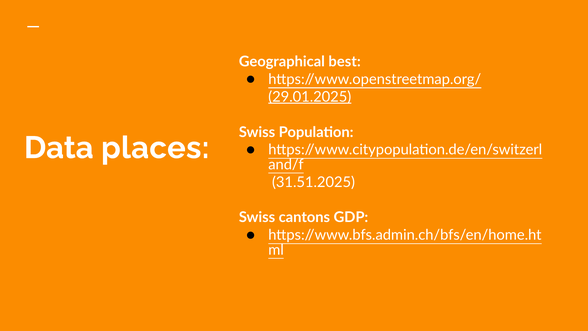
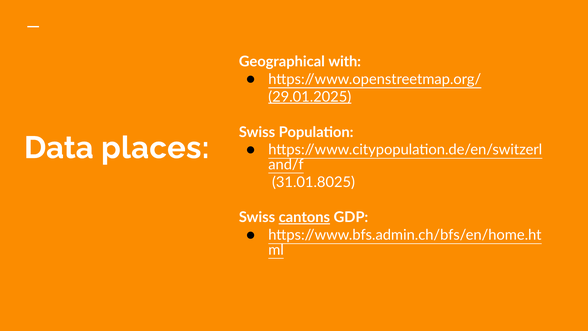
best: best -> with (345, 61)
31.51.2025: 31.51.2025 -> 31.01.8025 (314, 182)
cantons underline: none -> present (304, 217)
